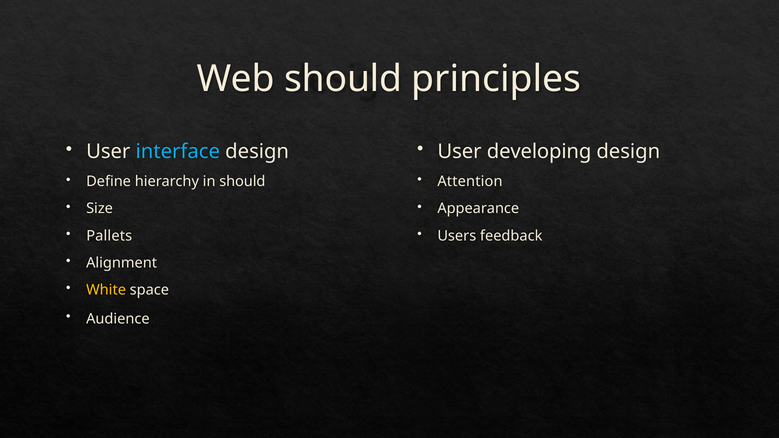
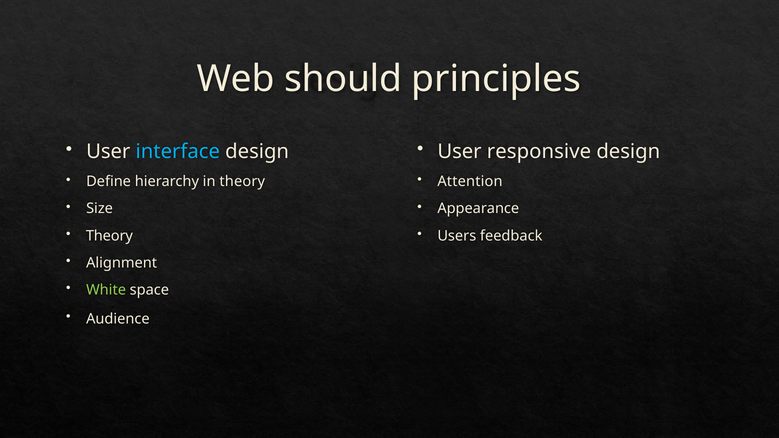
developing: developing -> responsive (539, 152)
in should: should -> theory (242, 182)
Pallets: Pallets -> Theory (109, 236)
White colour: yellow -> light green (106, 290)
